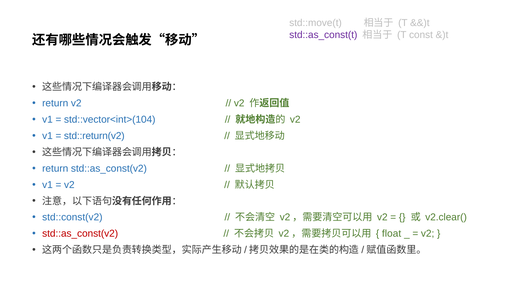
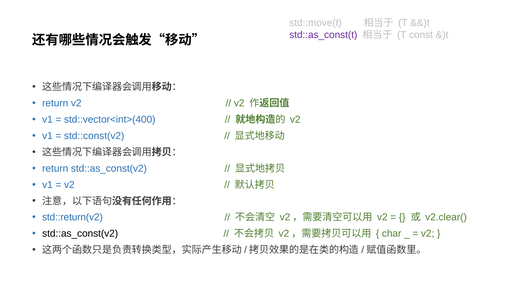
std::vector<int>(104: std::vector<int>(104 -> std::vector<int>(400 (110, 120)
std::return(v2: std::return(v2 -> std::const(v2 (94, 136)
std::const(v2: std::const(v2 -> std::return(v2 (72, 218)
std::as_const(v2 colour: red -> black (80, 234)
float: float -> char (392, 234)
